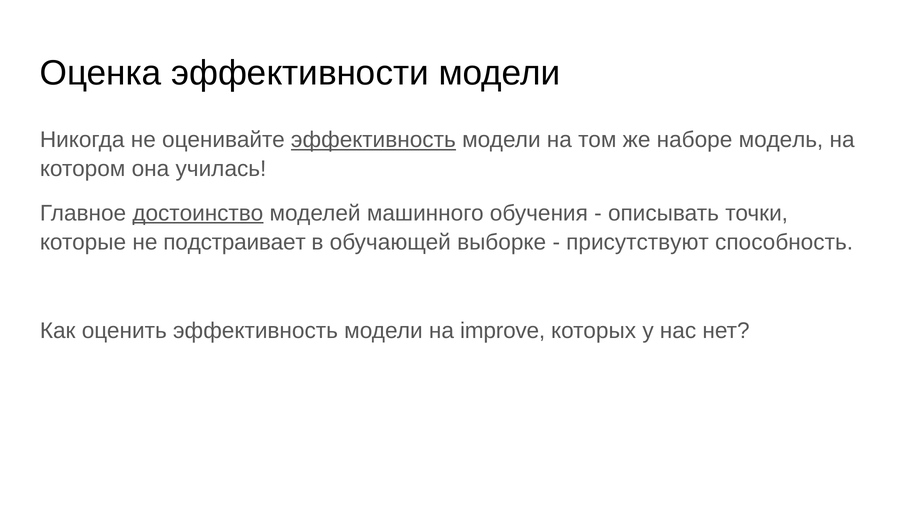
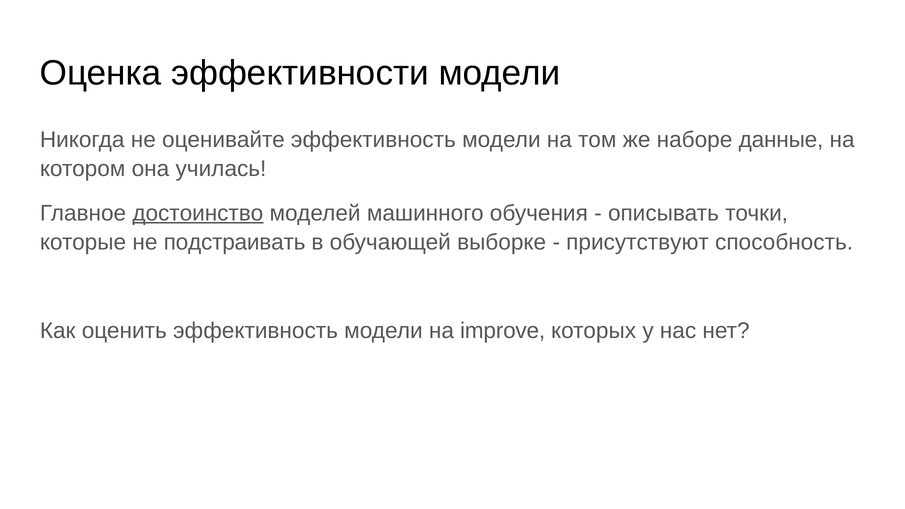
эффективность underline: present -> none (373, 140)
модель: модель -> данные (781, 140)
подстраивает: подстраивает -> подстраивать (235, 242)
